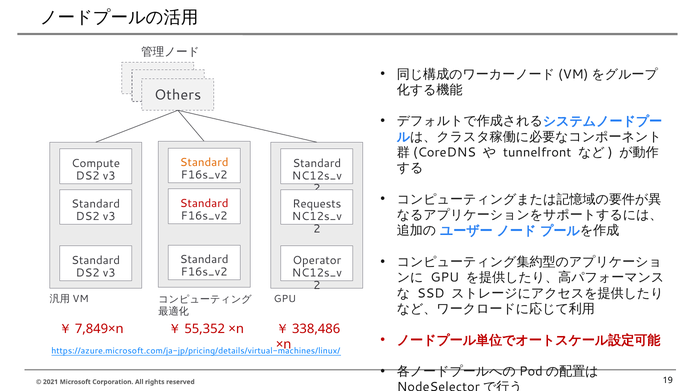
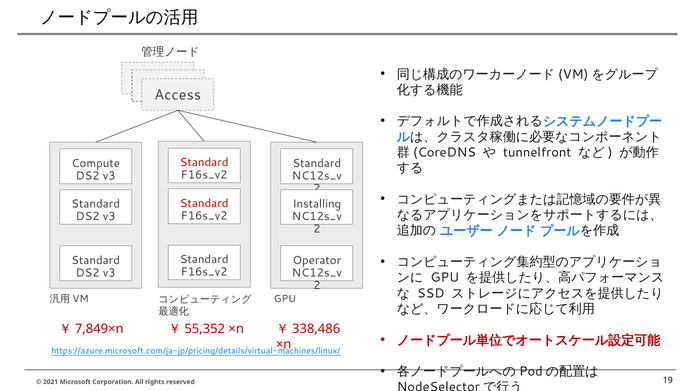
Others: Others -> Access (178, 95)
Standard colour: orange -> red (204, 163)
Requests: Requests -> Installing (317, 204)
